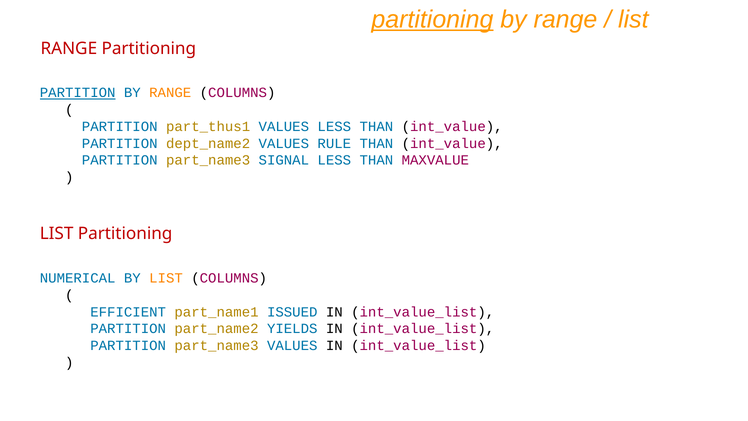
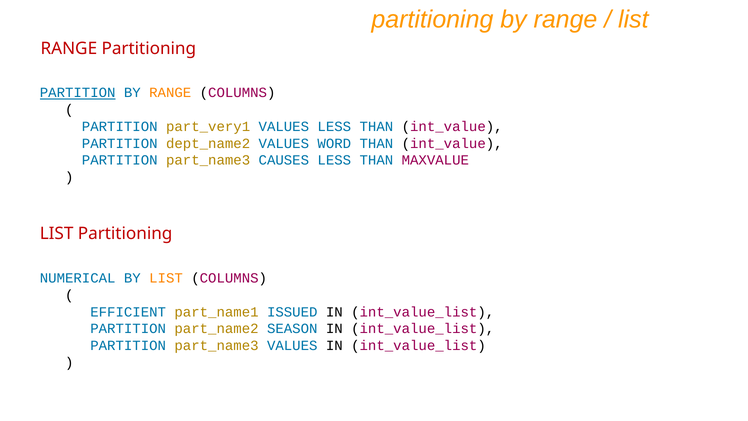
partitioning underline: present -> none (432, 19)
part_thus1: part_thus1 -> part_very1 (208, 126)
RULE: RULE -> WORD (334, 143)
SIGNAL: SIGNAL -> CAUSES (284, 160)
YIELDS: YIELDS -> SEASON (292, 329)
